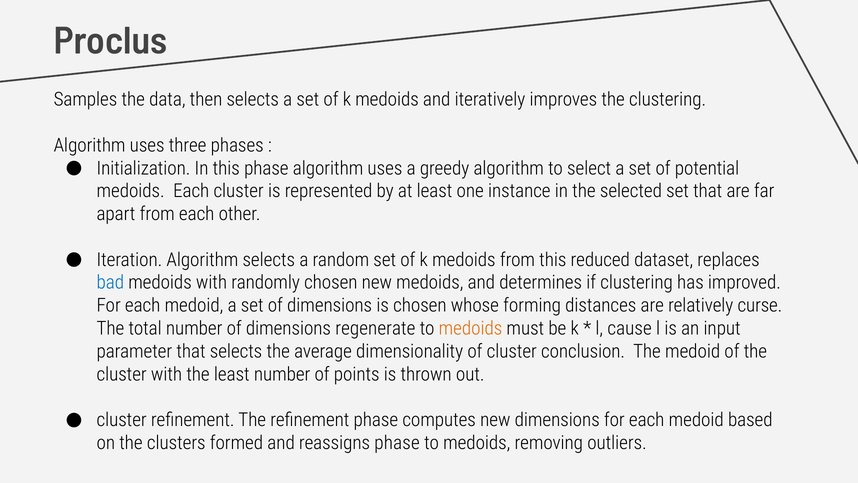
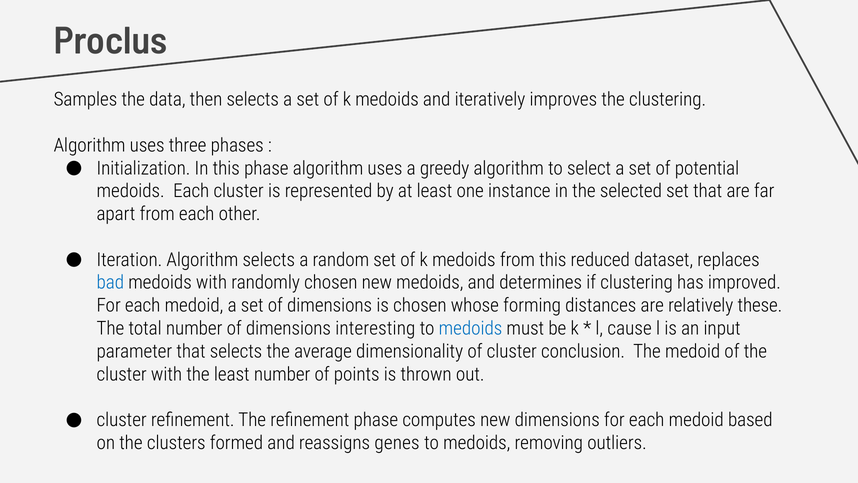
curse: curse -> these (760, 305)
regenerate: regenerate -> interesting (375, 328)
medoids colour: orange -> blue (470, 328)
reassigns phase: phase -> genes (397, 443)
